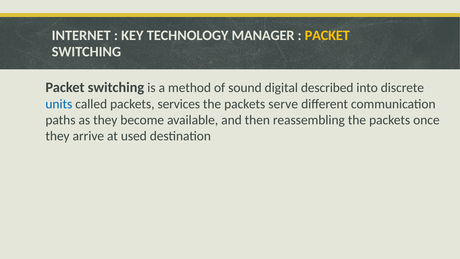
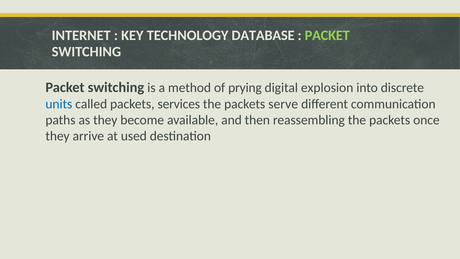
MANAGER: MANAGER -> DATABASE (263, 35)
PACKET colour: yellow -> light green (327, 35)
sound: sound -> prying (245, 88)
described: described -> explosion (327, 88)
